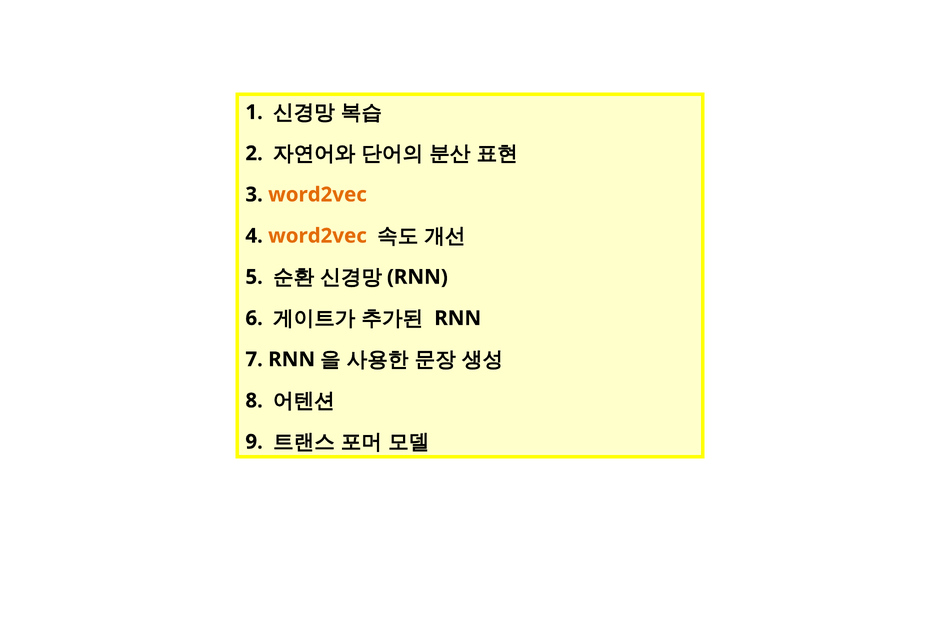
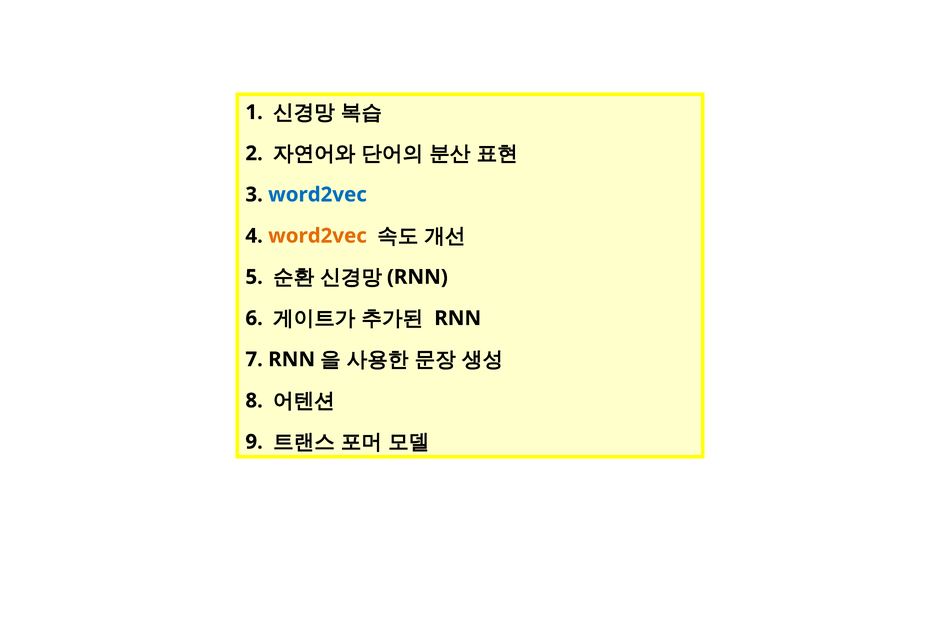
word2vec colour: orange -> blue (318, 194)
